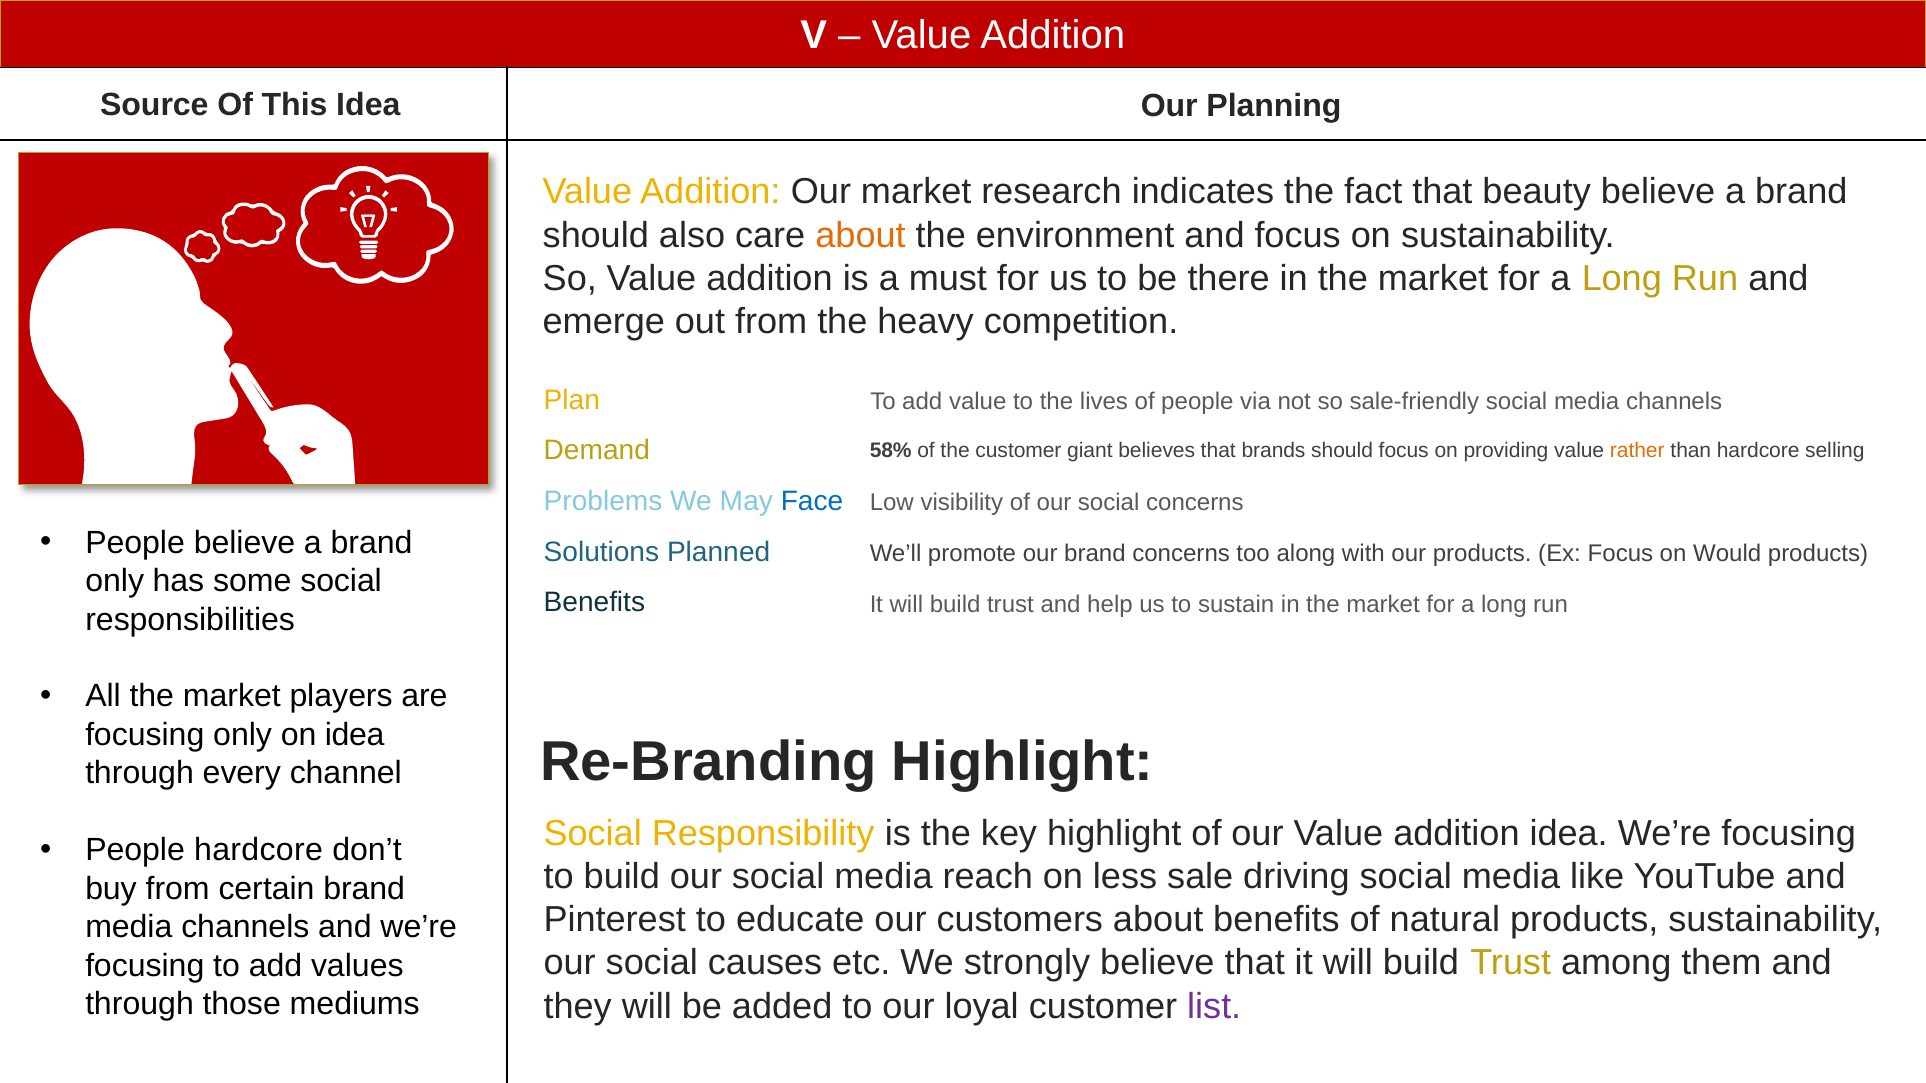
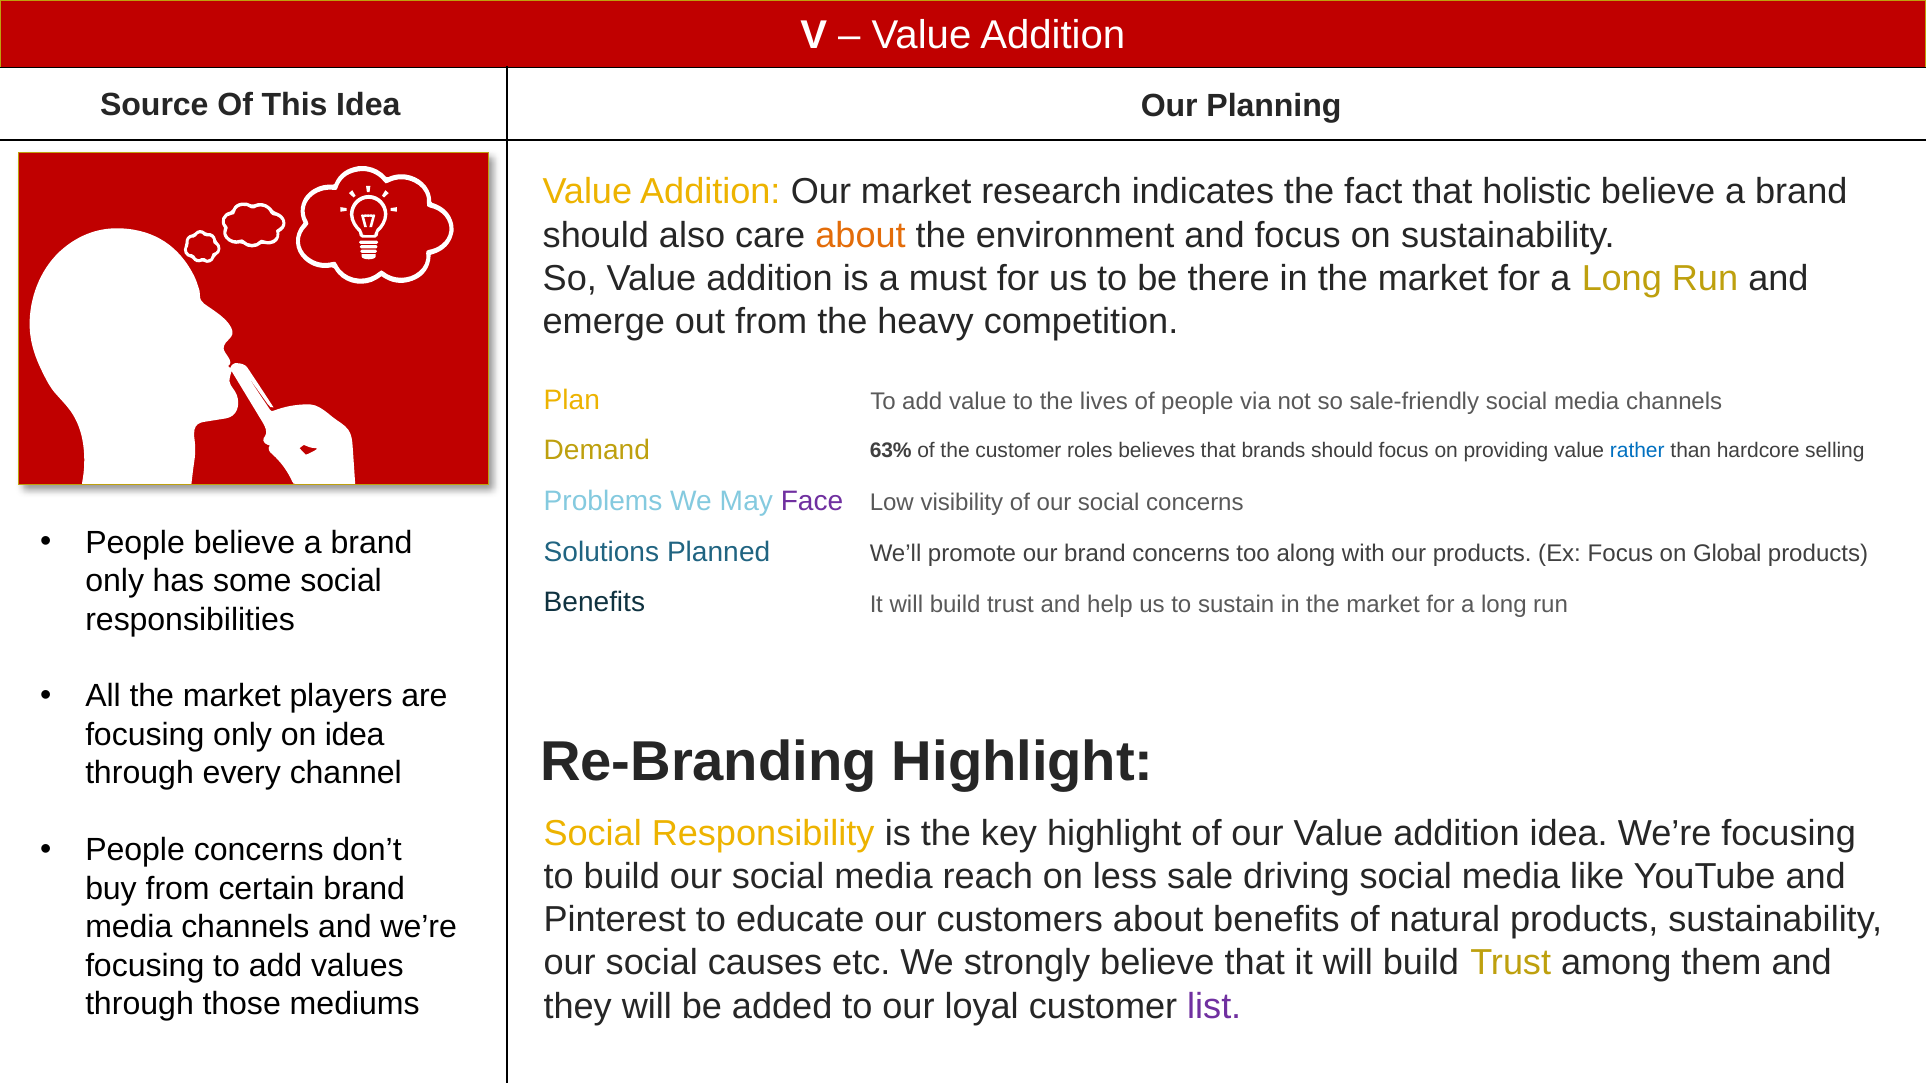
beauty: beauty -> holistic (1537, 192)
58%: 58% -> 63% (891, 450)
giant: giant -> roles (1090, 450)
rather colour: orange -> blue (1637, 450)
Face colour: blue -> purple (812, 501)
Would: Would -> Global (1727, 554)
People hardcore: hardcore -> concerns (259, 851)
